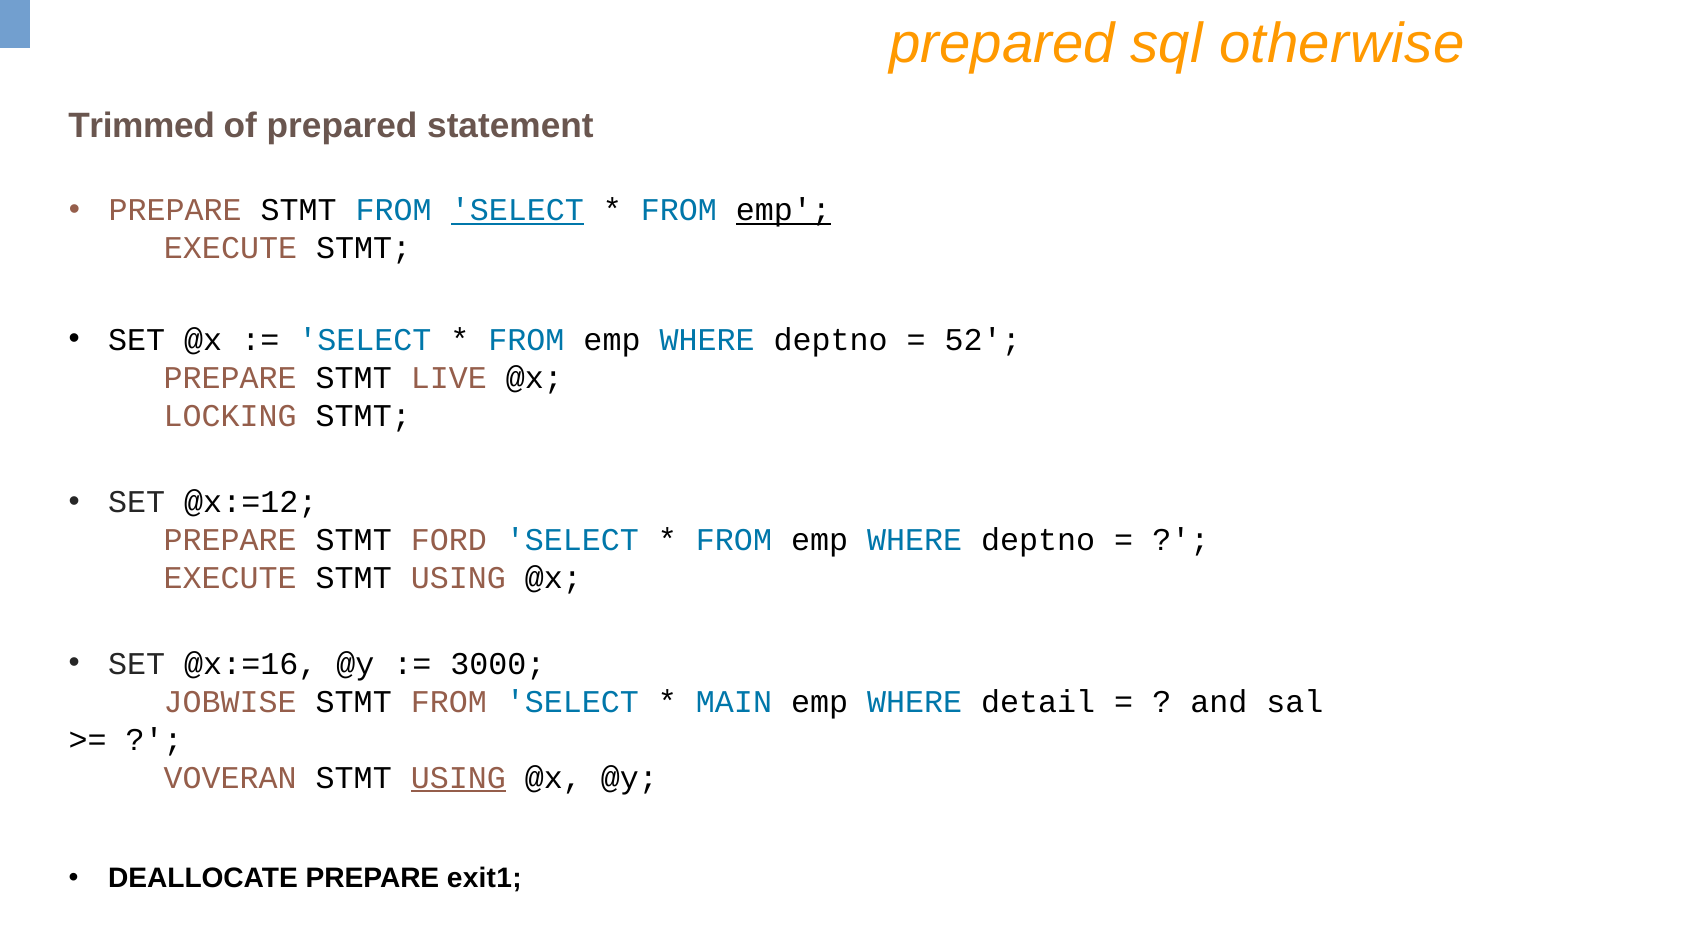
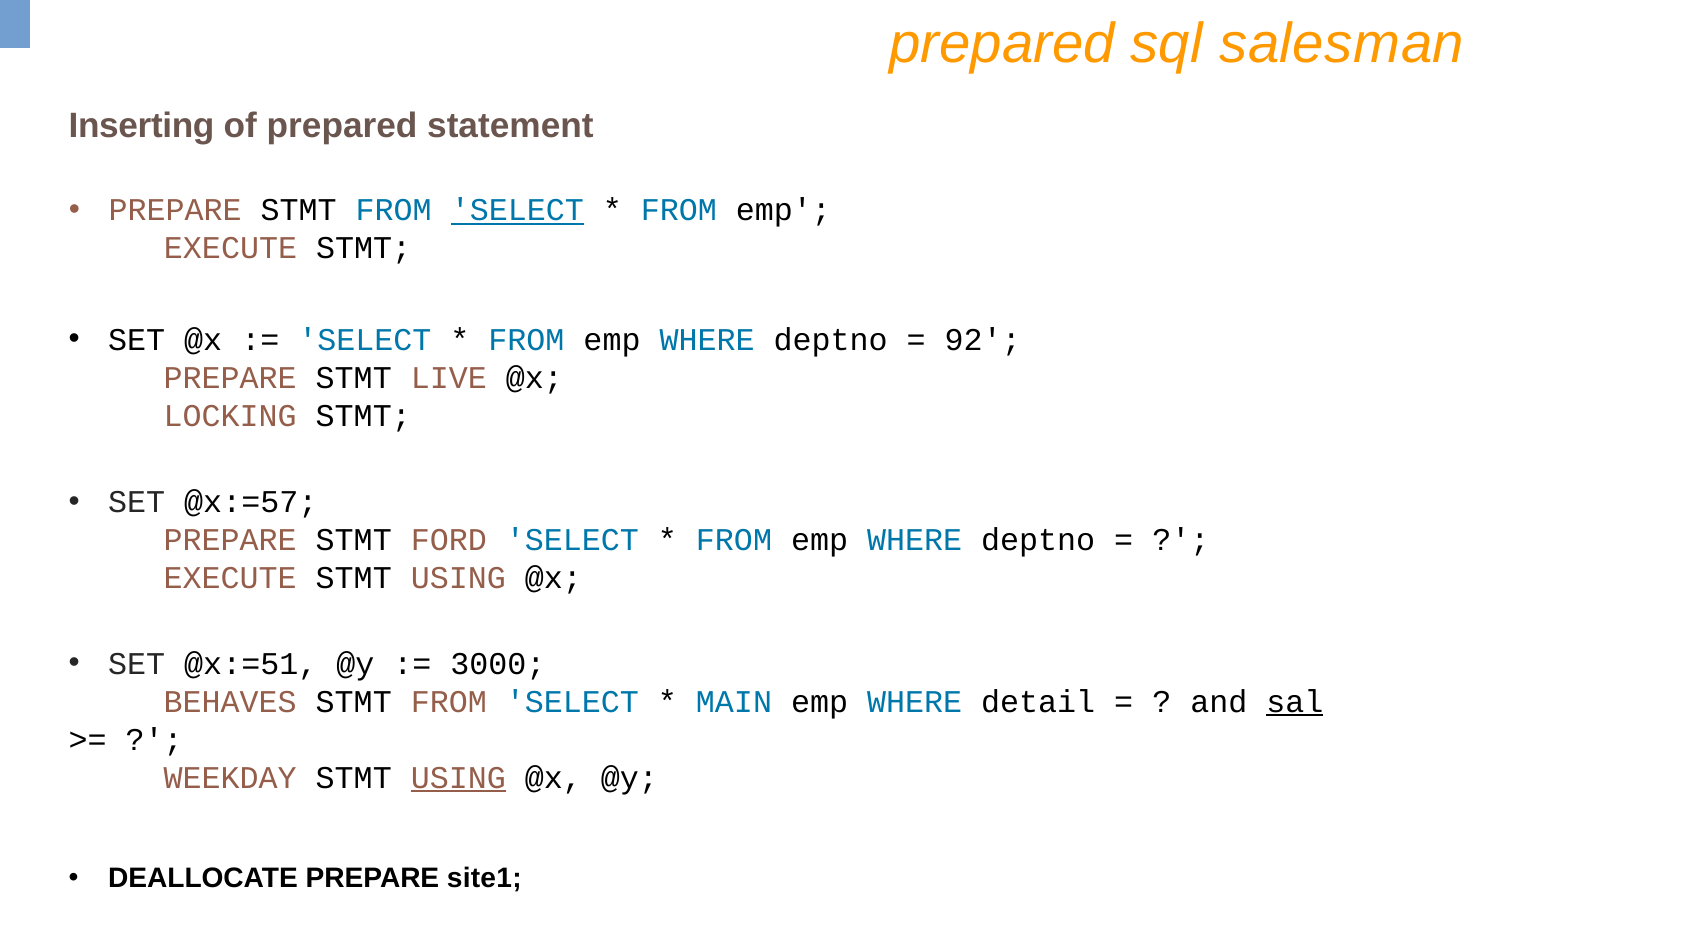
otherwise: otherwise -> salesman (1342, 44)
Trimmed: Trimmed -> Inserting (142, 126)
emp underline: present -> none (783, 210)
52: 52 -> 92 (983, 340)
@x:=12: @x:=12 -> @x:=57 (251, 503)
@x:=16: @x:=16 -> @x:=51 (251, 664)
JOBWISE: JOBWISE -> BEHAVES (230, 702)
sal underline: none -> present (1295, 702)
VOVERAN: VOVERAN -> WEEKDAY (230, 778)
exit1: exit1 -> site1 (484, 879)
